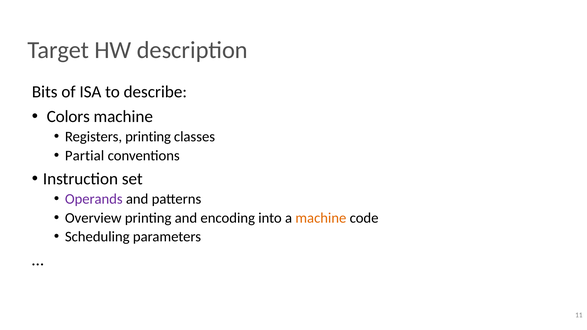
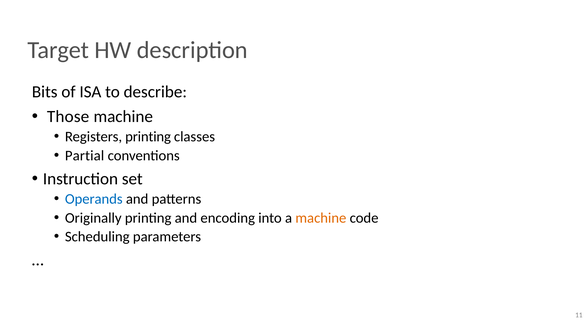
Colors: Colors -> Those (68, 116)
Operands colour: purple -> blue (94, 199)
Overview: Overview -> Originally (93, 218)
